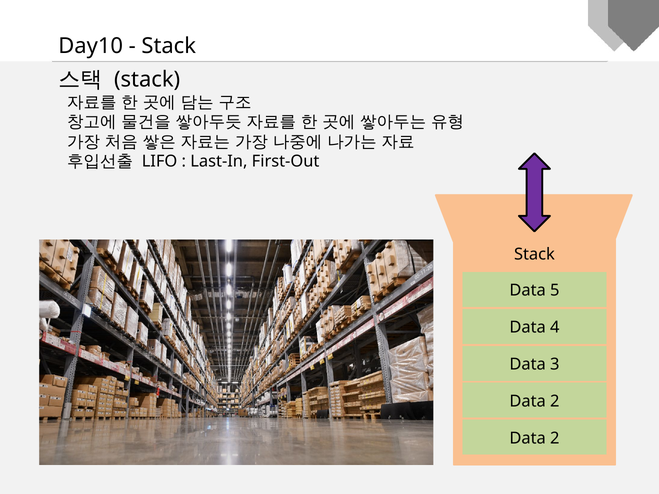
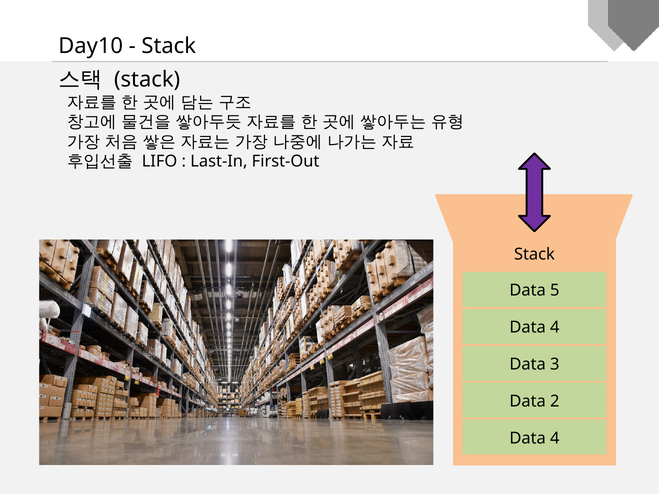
2: 2 -> 4 (555, 438)
